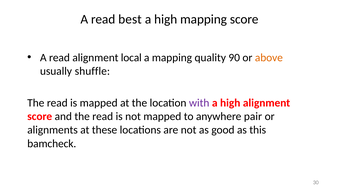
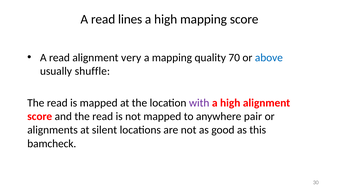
best: best -> lines (130, 19)
local: local -> very (131, 57)
90: 90 -> 70 (234, 57)
above colour: orange -> blue (269, 57)
these: these -> silent (105, 130)
